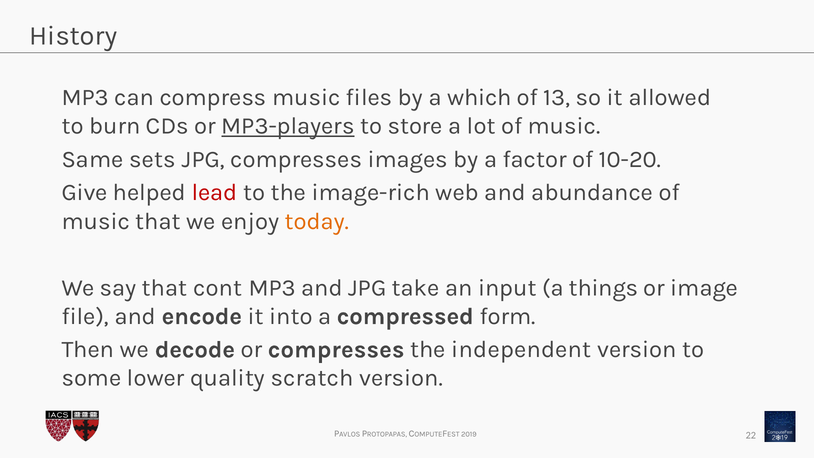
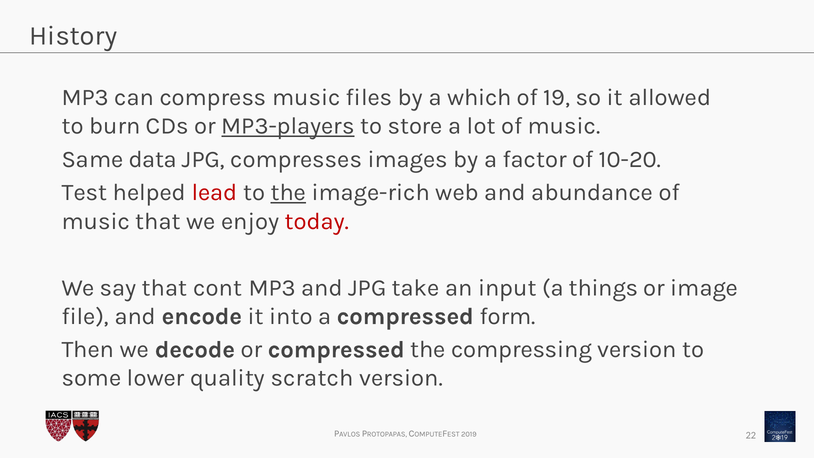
13: 13 -> 19 (557, 98)
sets: sets -> data (153, 159)
Give: Give -> Test (84, 193)
the underline: none -> present (288, 193)
today colour: orange -> red (317, 221)
or compresses: compresses -> compressed (336, 349)
independent: independent -> compressing (522, 349)
